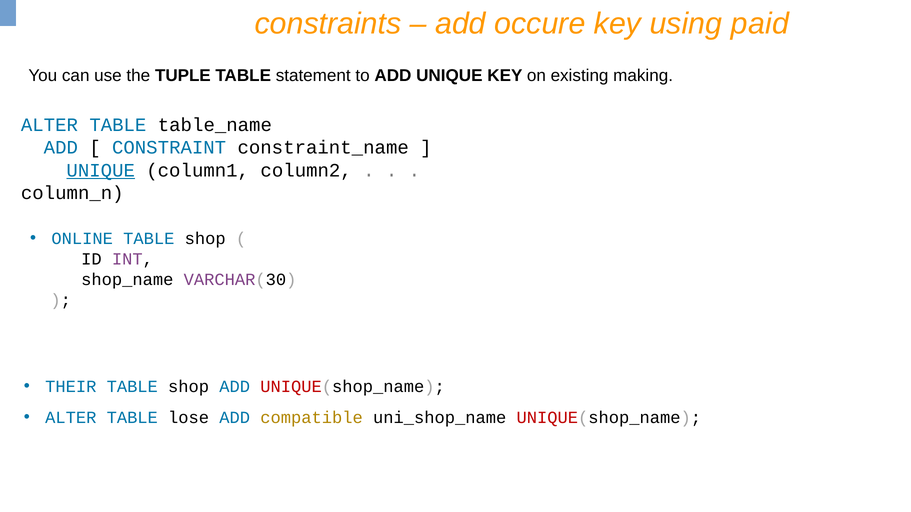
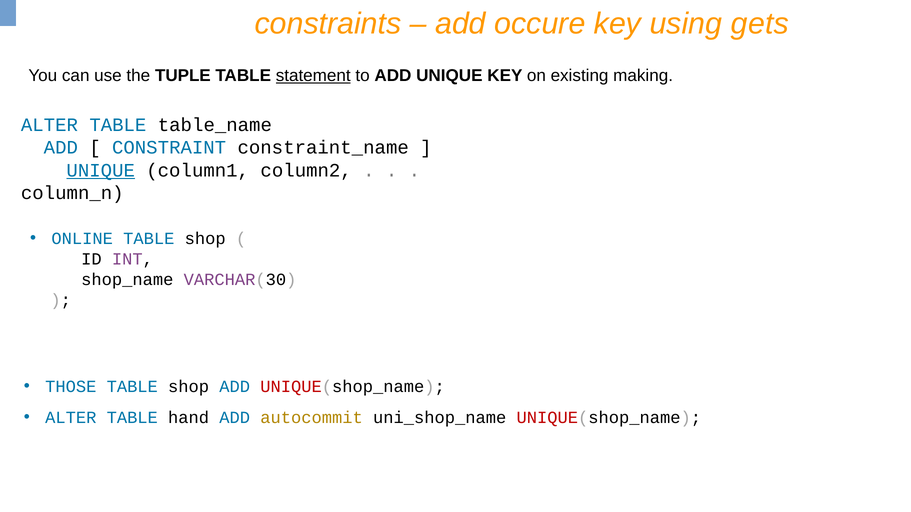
paid: paid -> gets (760, 24)
statement underline: none -> present (313, 76)
THEIR: THEIR -> THOSE (71, 387)
lose: lose -> hand (189, 418)
compatible: compatible -> autocommit (312, 418)
